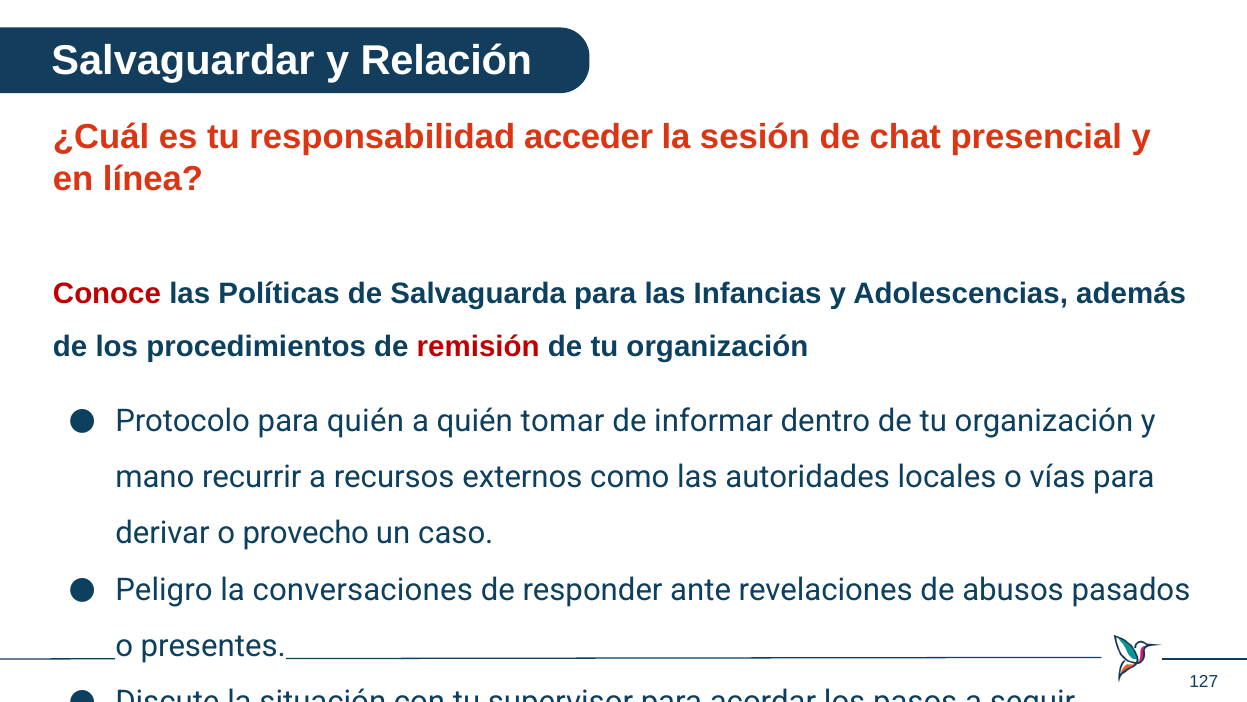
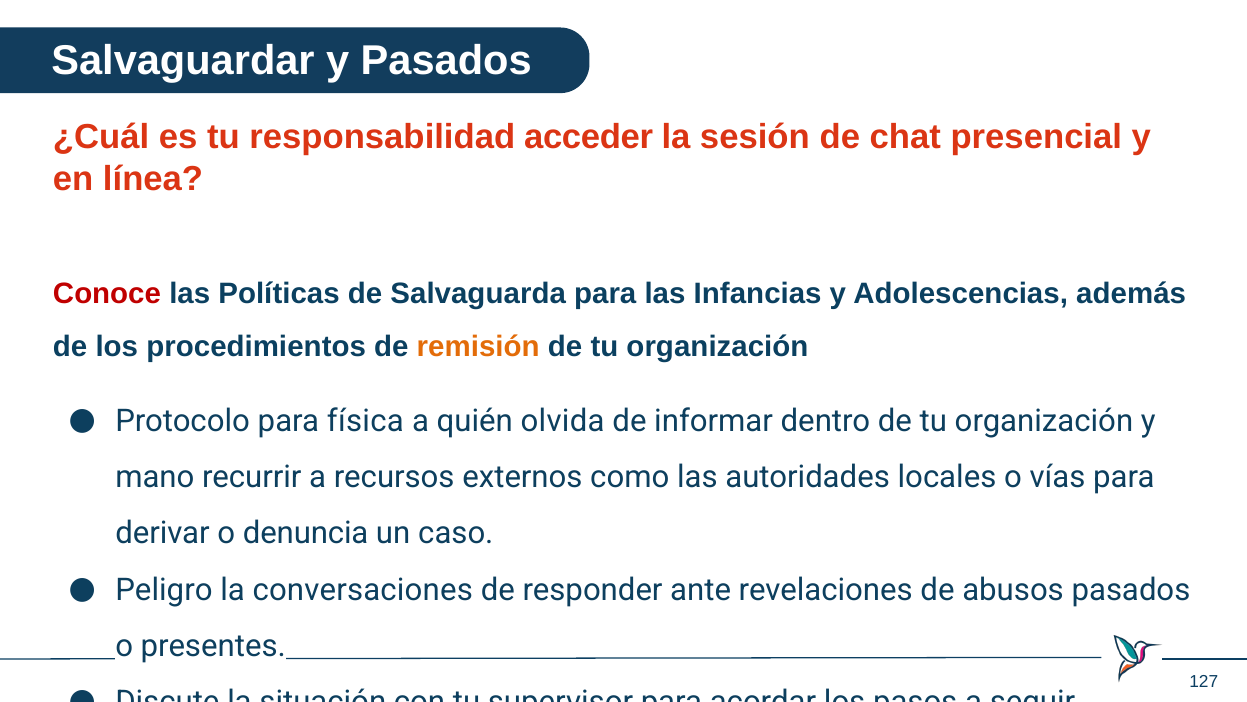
y Relación: Relación -> Pasados (446, 61)
remisión colour: red -> orange (478, 347)
para quién: quién -> física (365, 421)
tomar: tomar -> olvida (563, 421)
provecho: provecho -> denuncia (306, 533)
